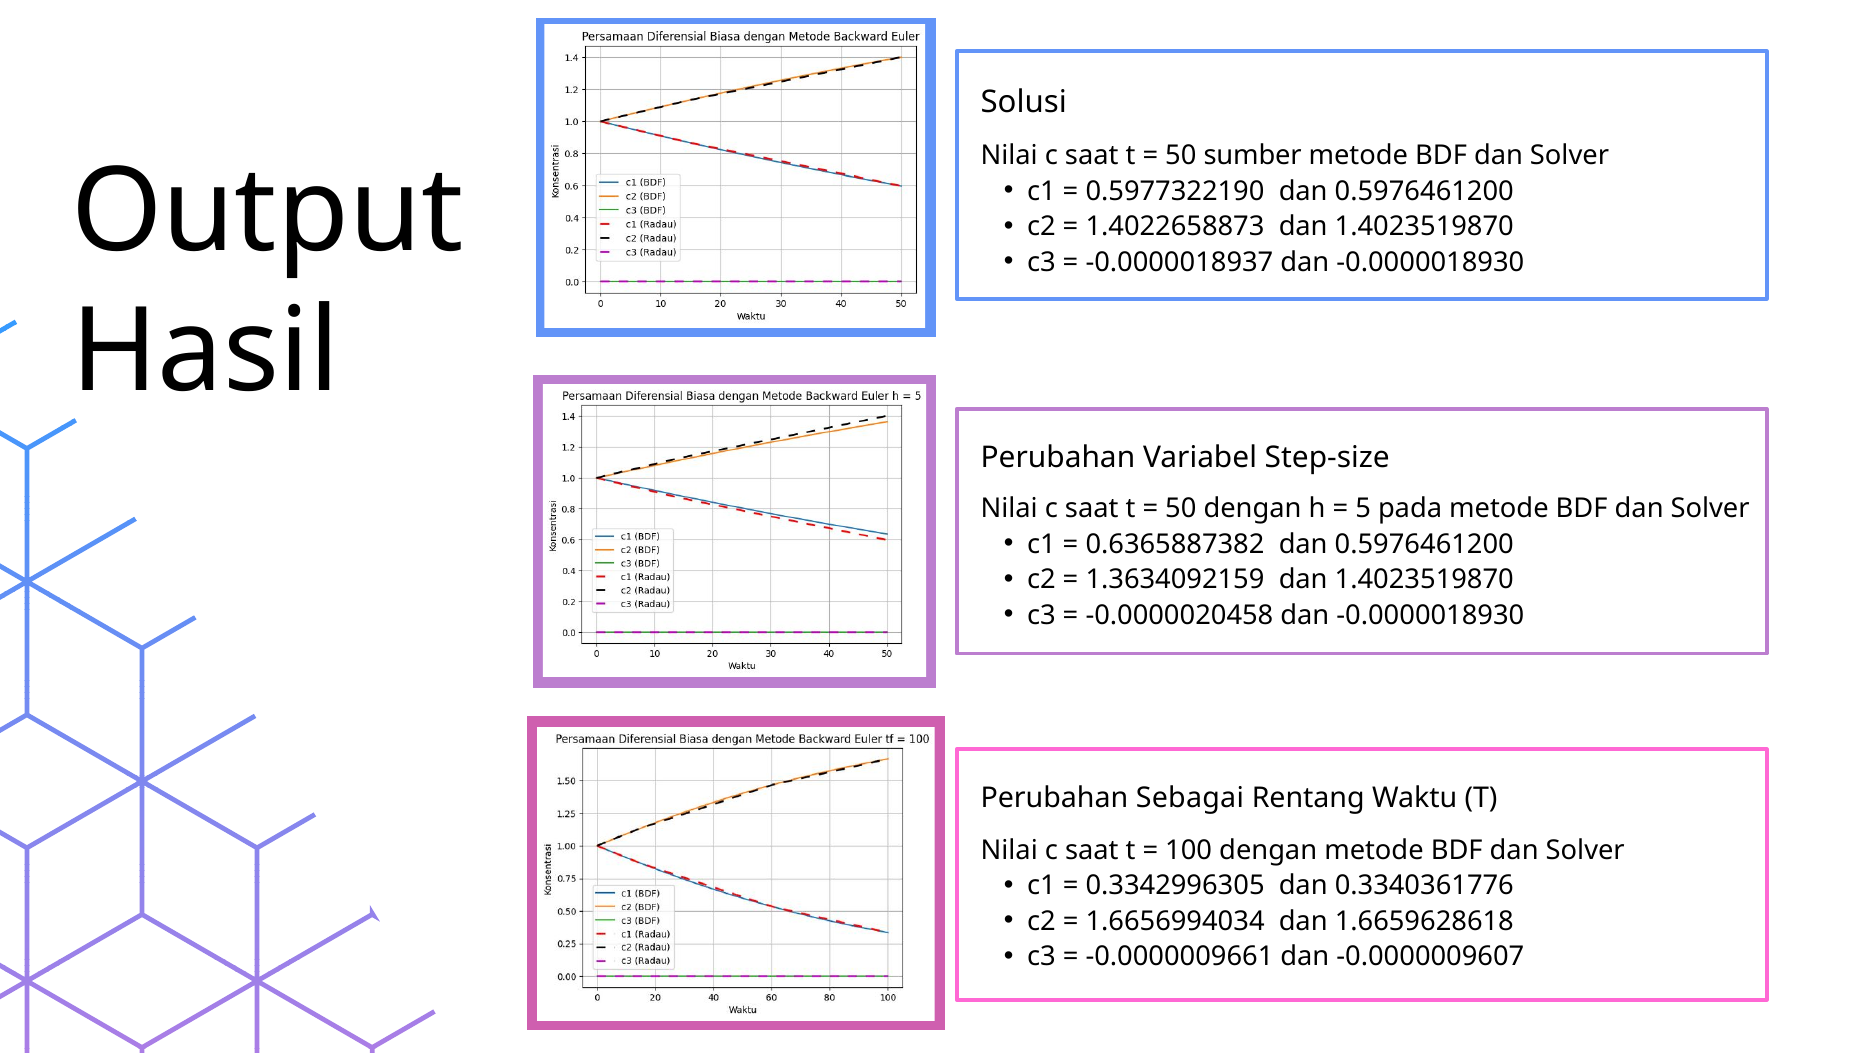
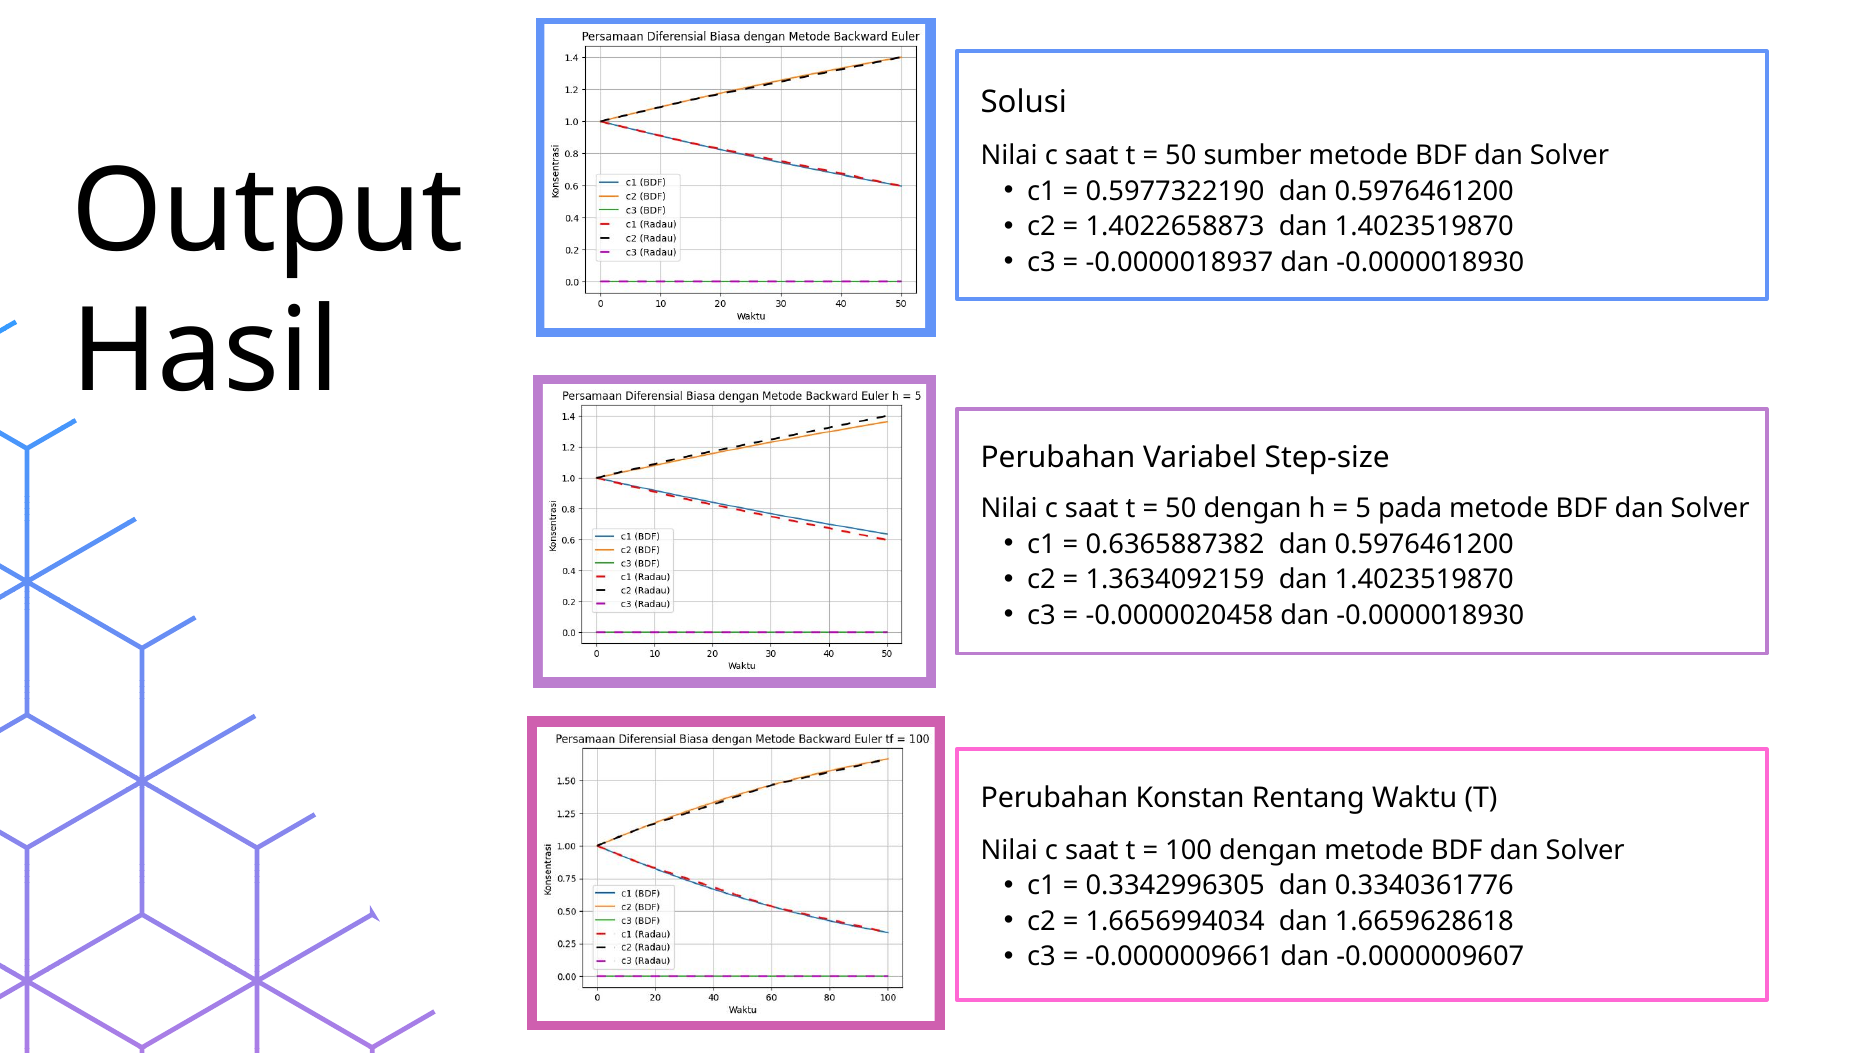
Sebagai: Sebagai -> Konstan (1190, 798)
